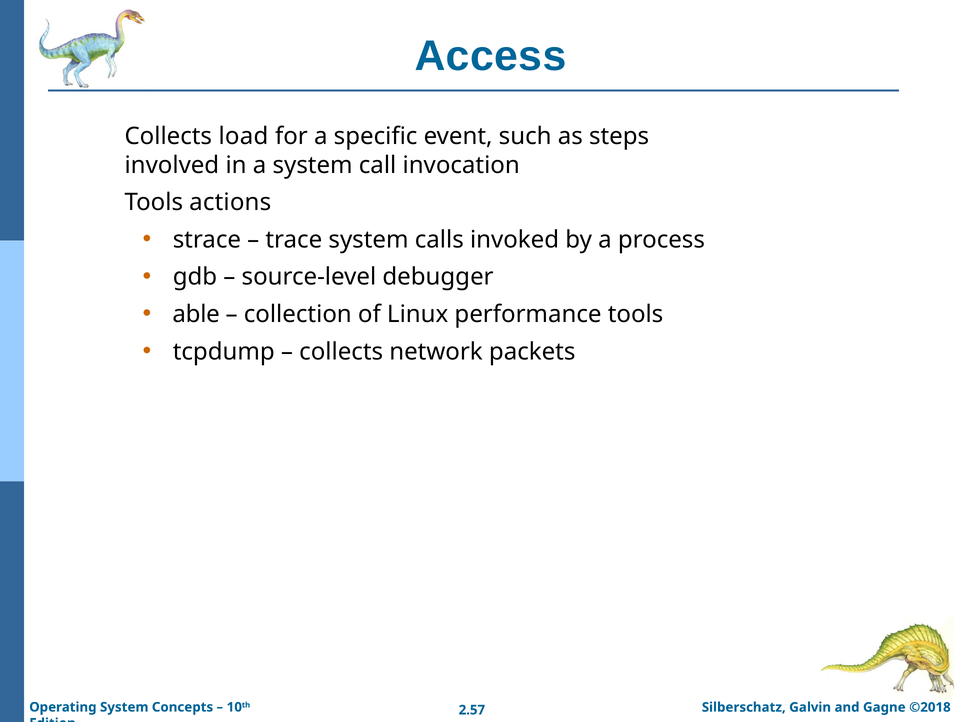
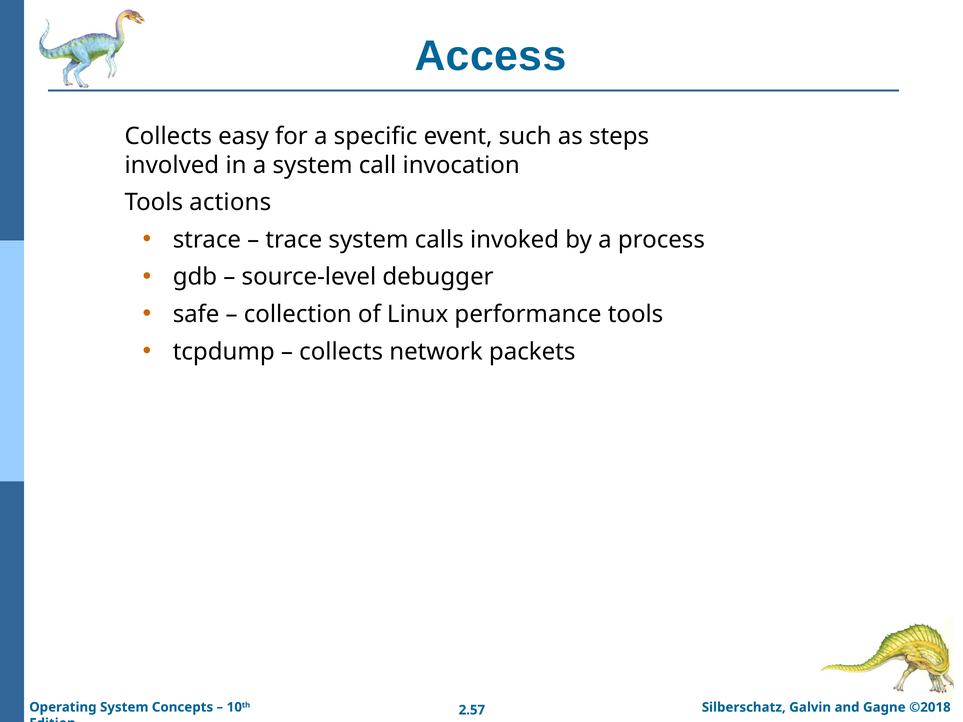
load: load -> easy (244, 136)
able: able -> safe (196, 314)
